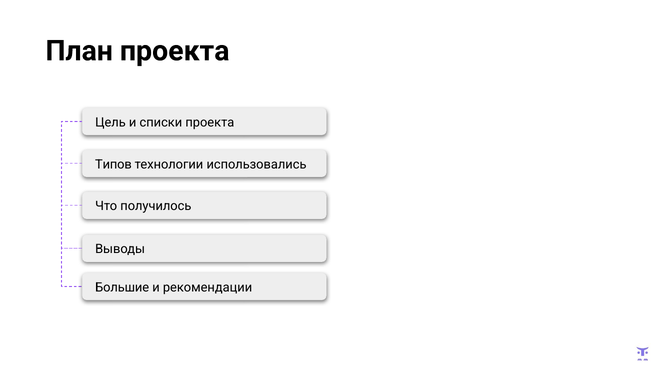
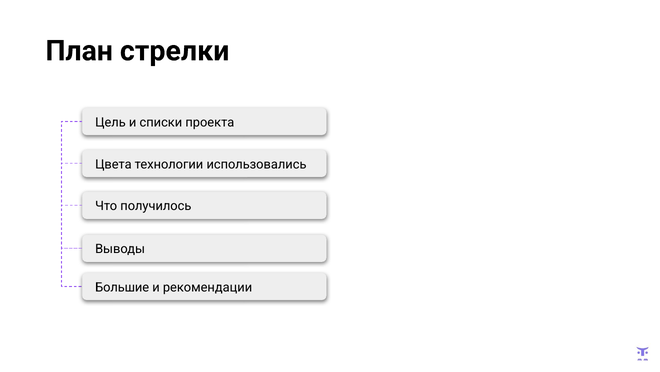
План проекта: проекта -> стрелки (175, 51)
Типов: Типов -> Цвета (113, 164)
